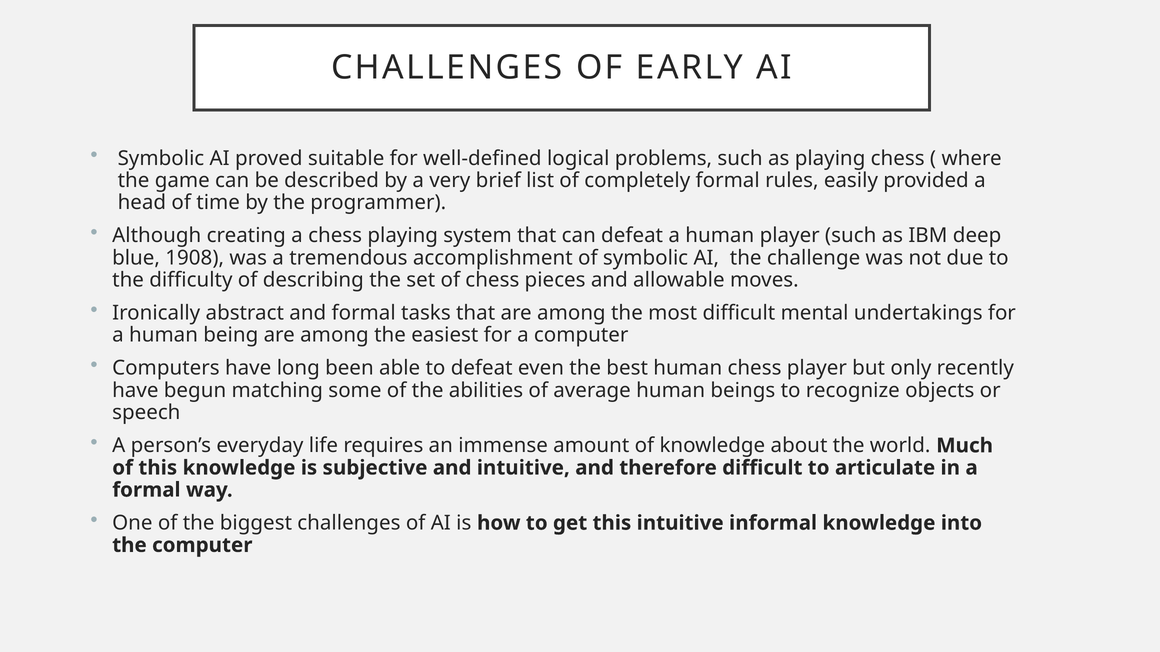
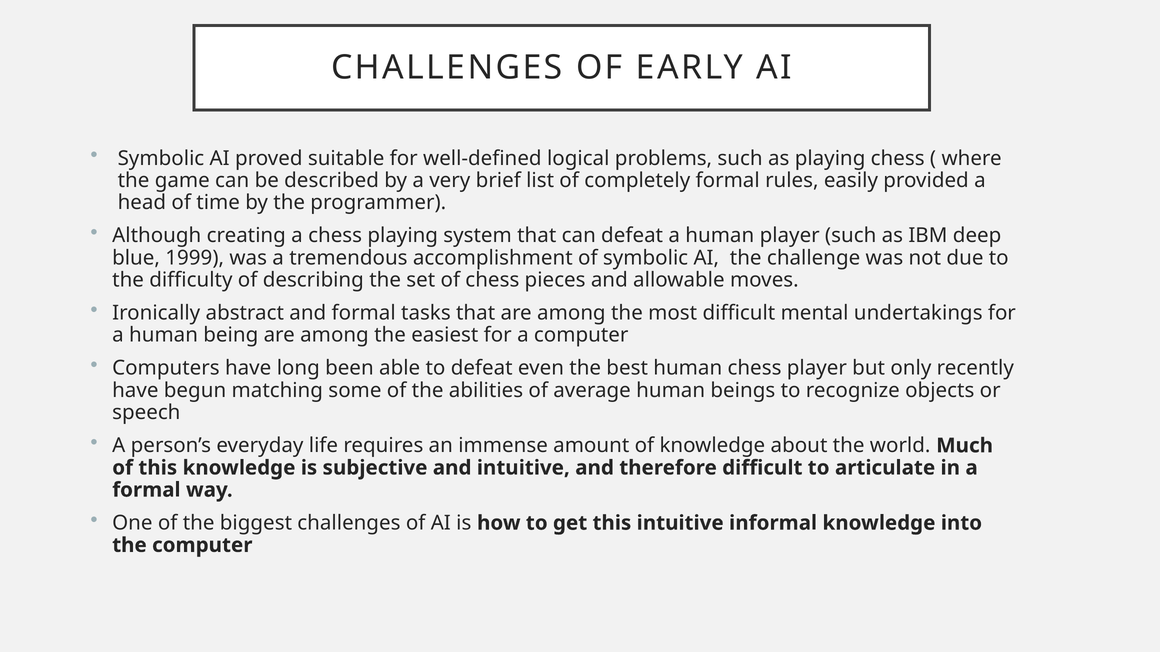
1908: 1908 -> 1999 (195, 258)
